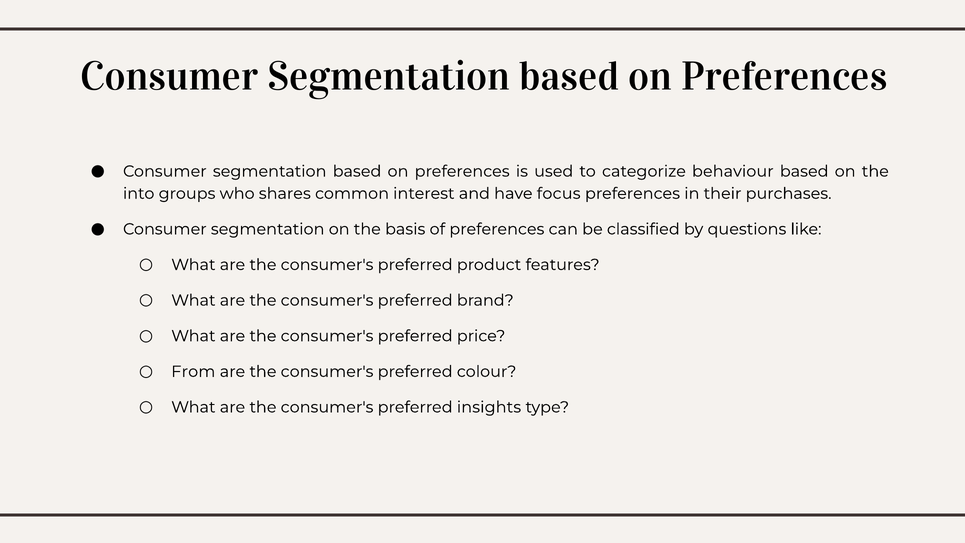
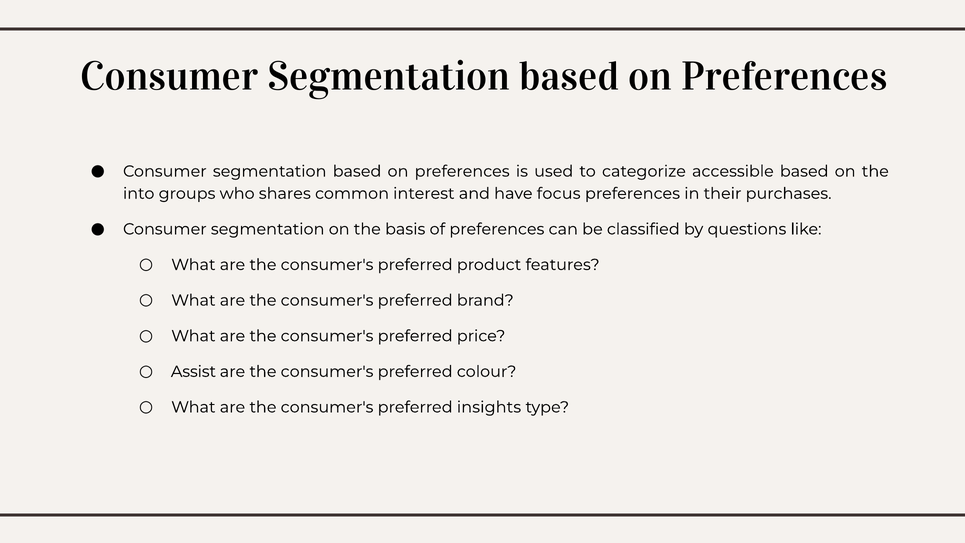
behaviour: behaviour -> accessible (733, 171)
From: From -> Assist (193, 371)
